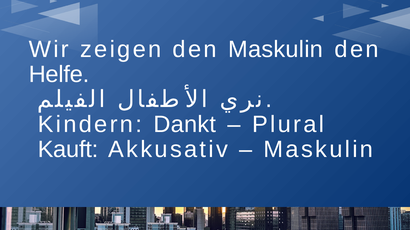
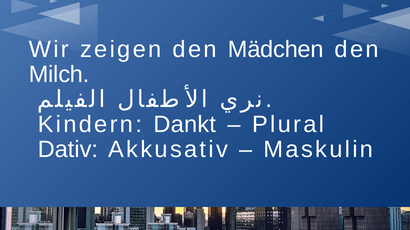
den Maskulin: Maskulin -> Mädchen (276, 50)
Helfe: Helfe -> Milch (59, 75)
Kauft: Kauft -> Dativ (68, 150)
